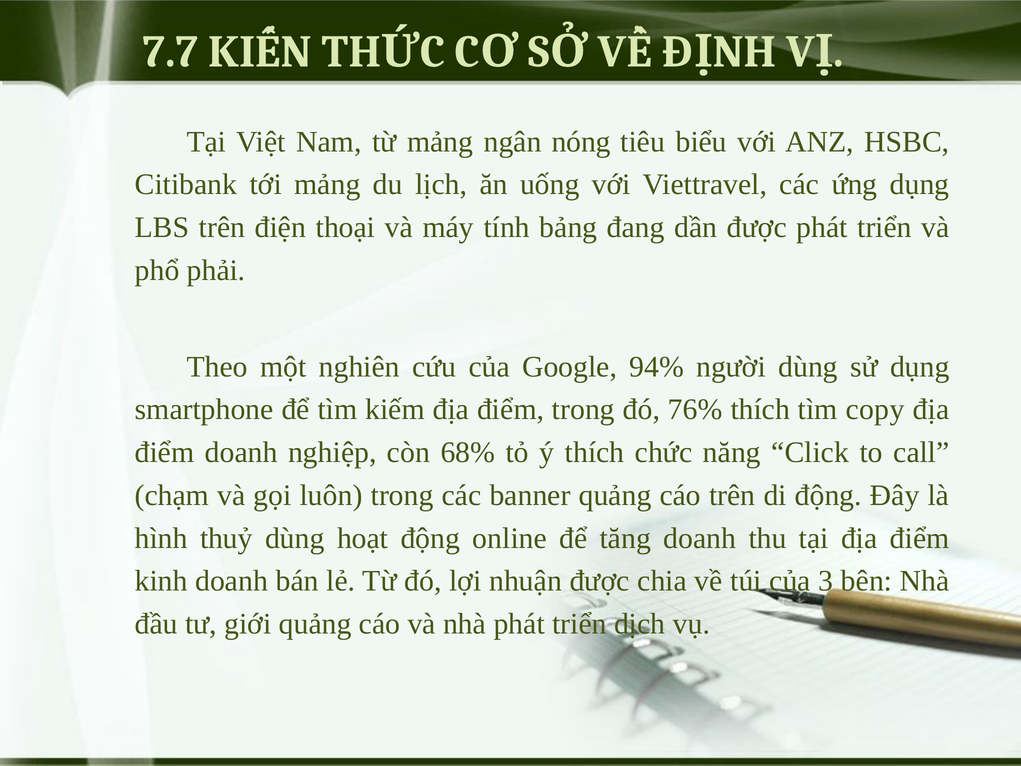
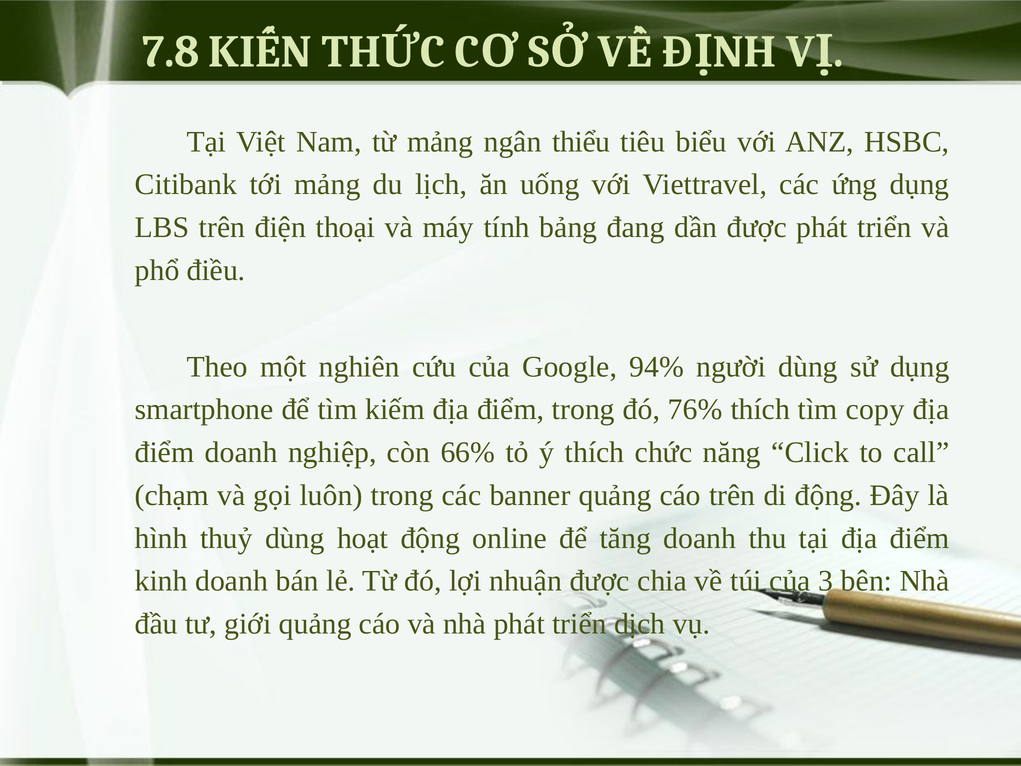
7.7: 7.7 -> 7.8 (171, 52)
nóng: nóng -> thiểu (581, 142)
phải: phải -> điều (216, 270)
68%: 68% -> 66% (468, 452)
